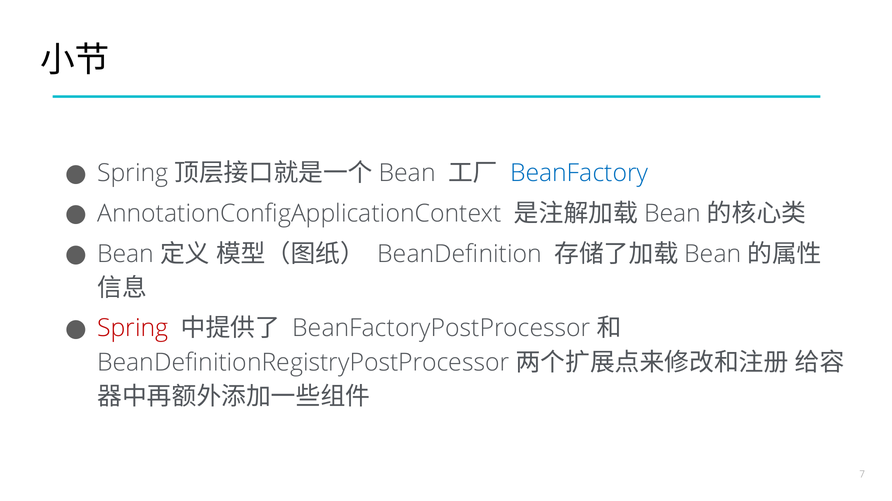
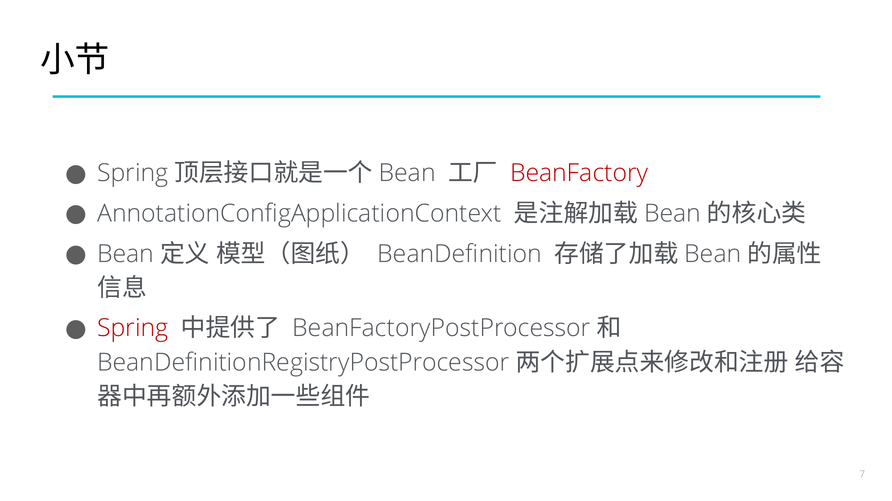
BeanFactory colour: blue -> red (579, 173)
